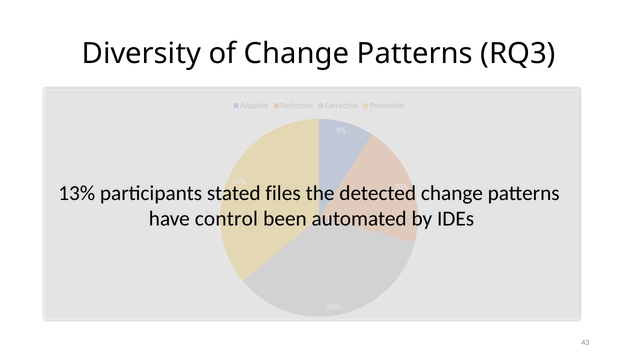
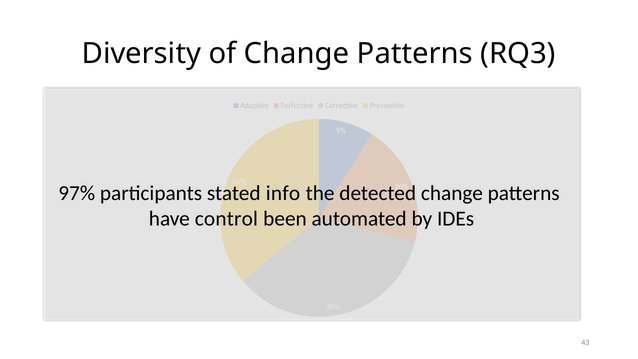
13%: 13% -> 97% (77, 193)
files: files -> info (283, 193)
